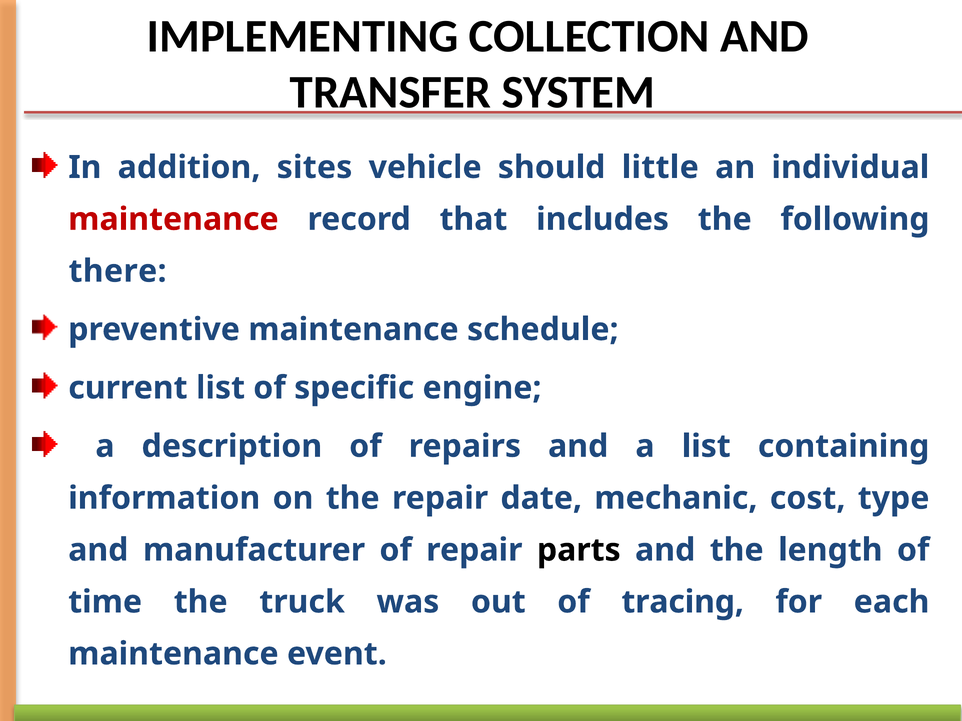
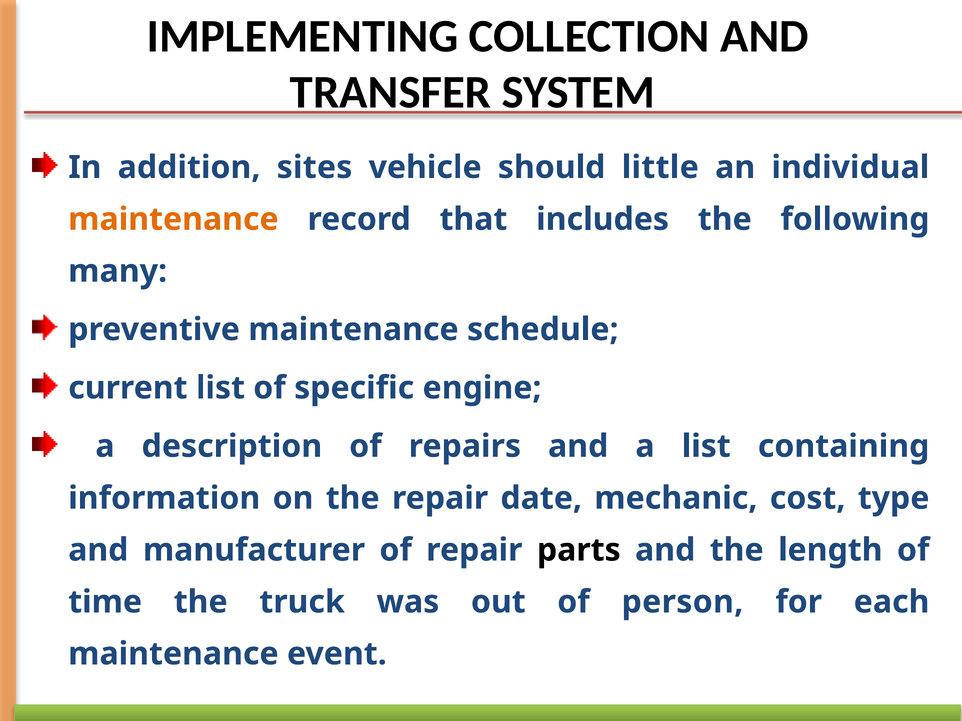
maintenance colour: red -> orange (173, 219)
there: there -> many (118, 271)
tracing: tracing -> person (682, 602)
